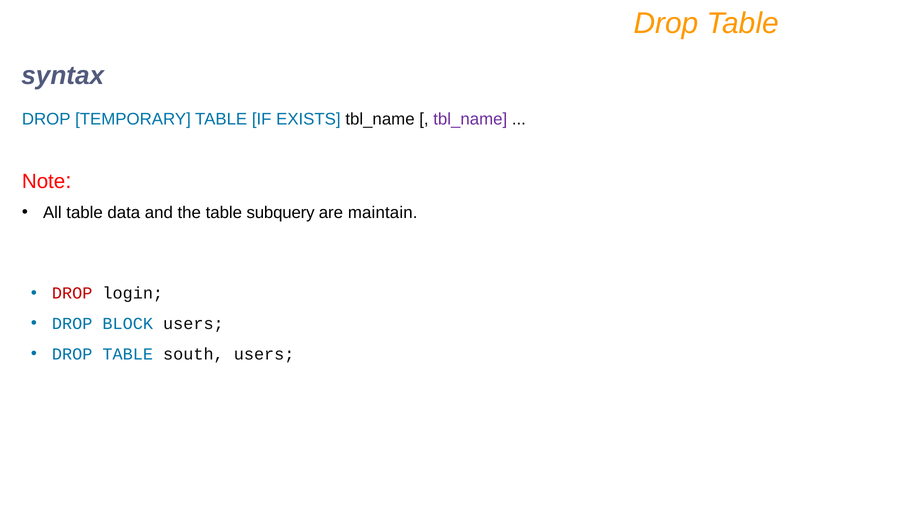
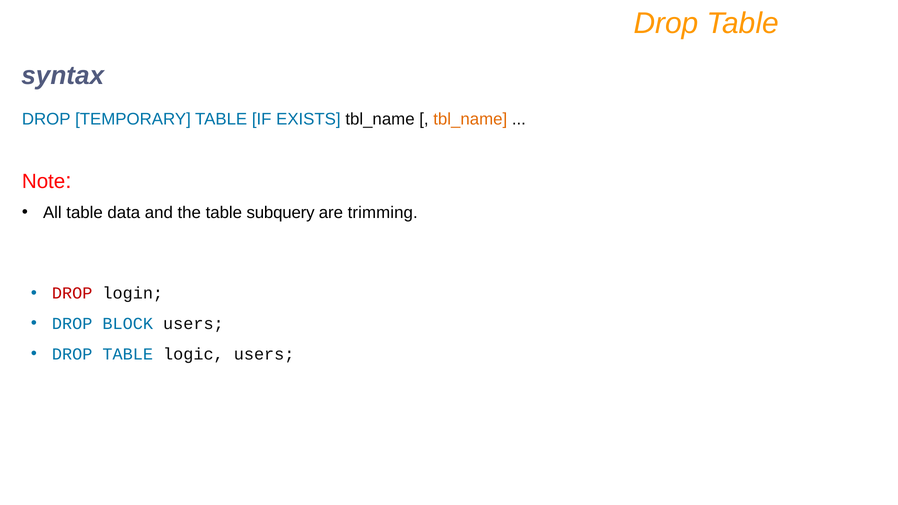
tbl_name colour: purple -> orange (470, 119)
maintain: maintain -> trimming (383, 213)
south: south -> logic (193, 354)
